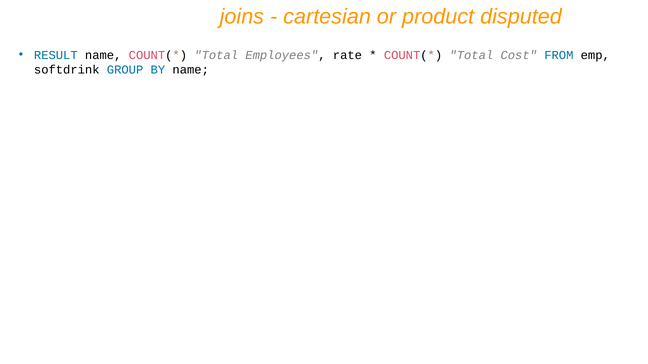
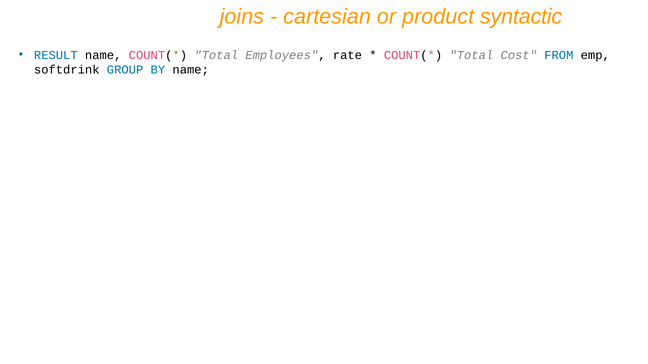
disputed: disputed -> syntactic (521, 17)
